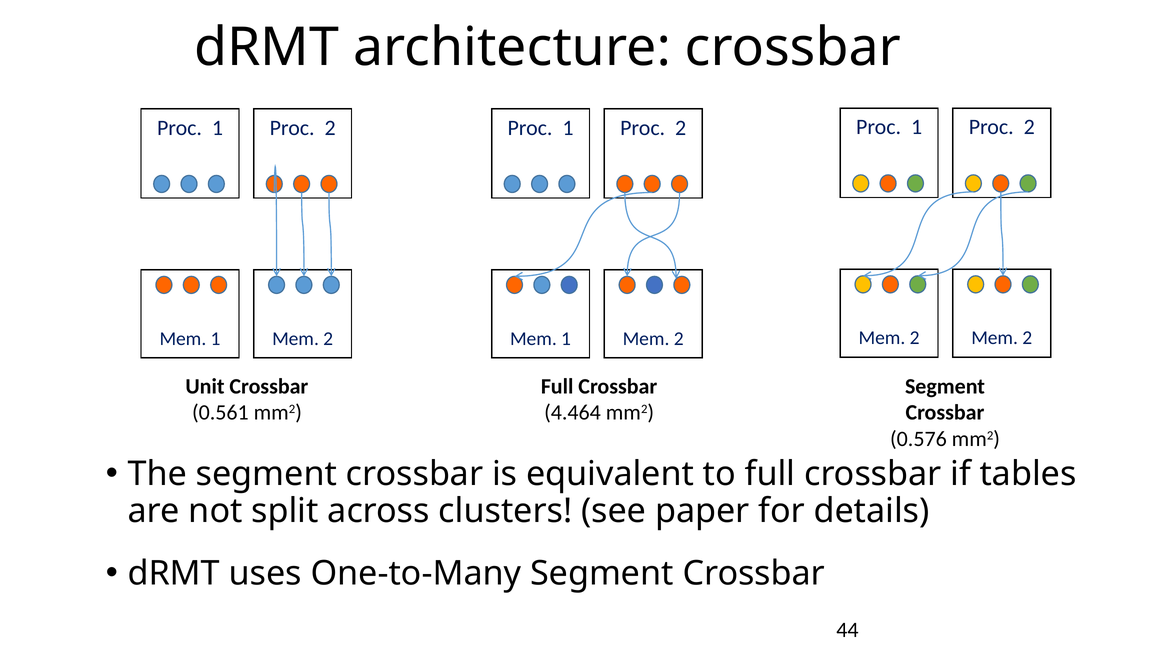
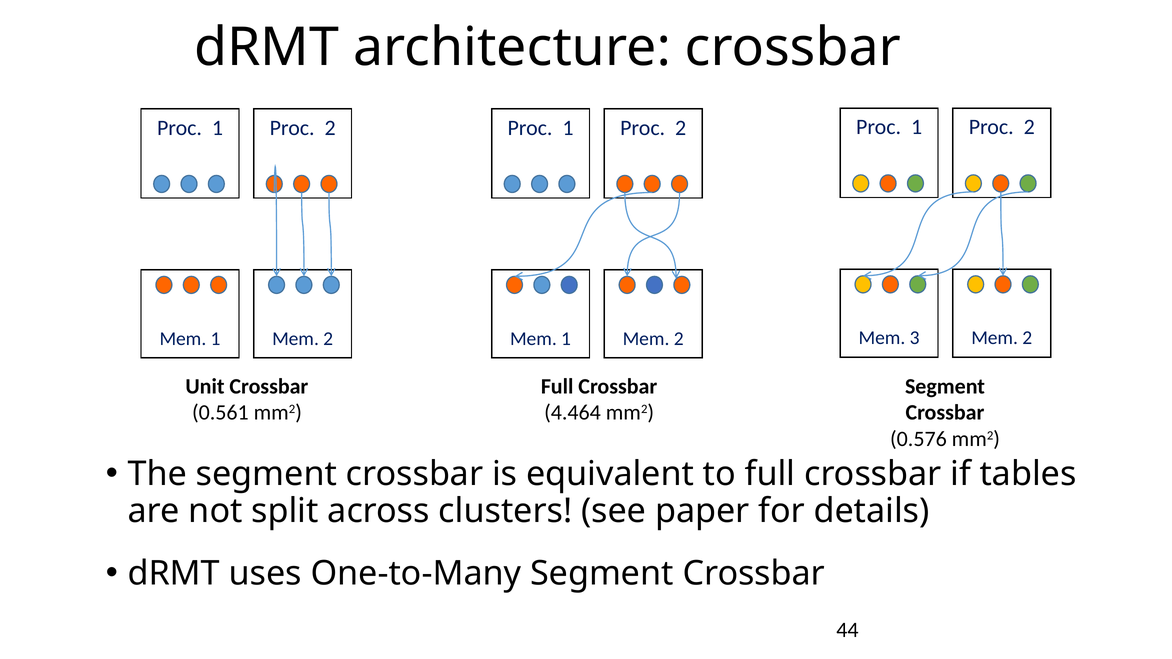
2: 2 -> 3 (915, 338)
